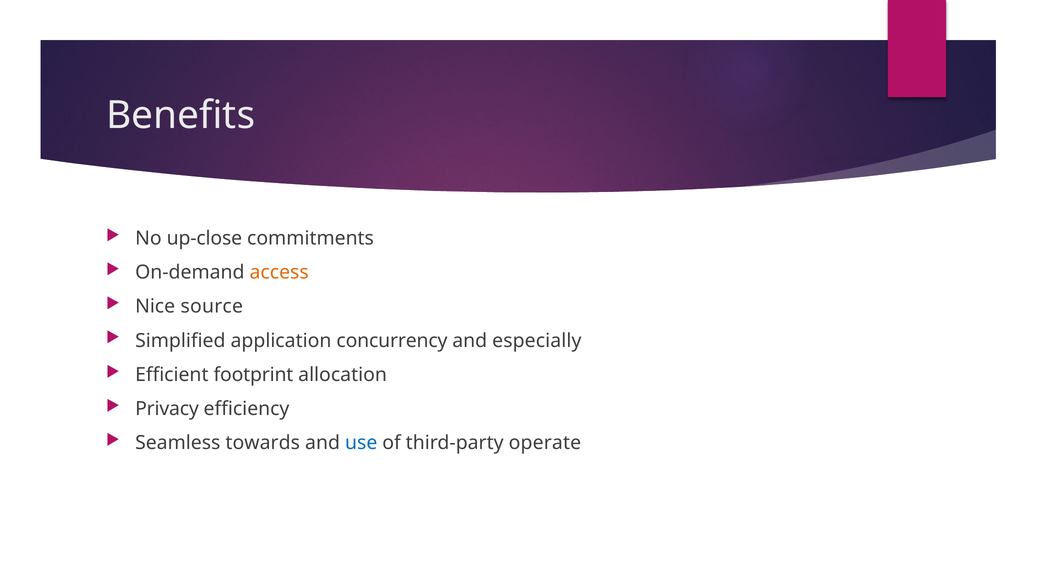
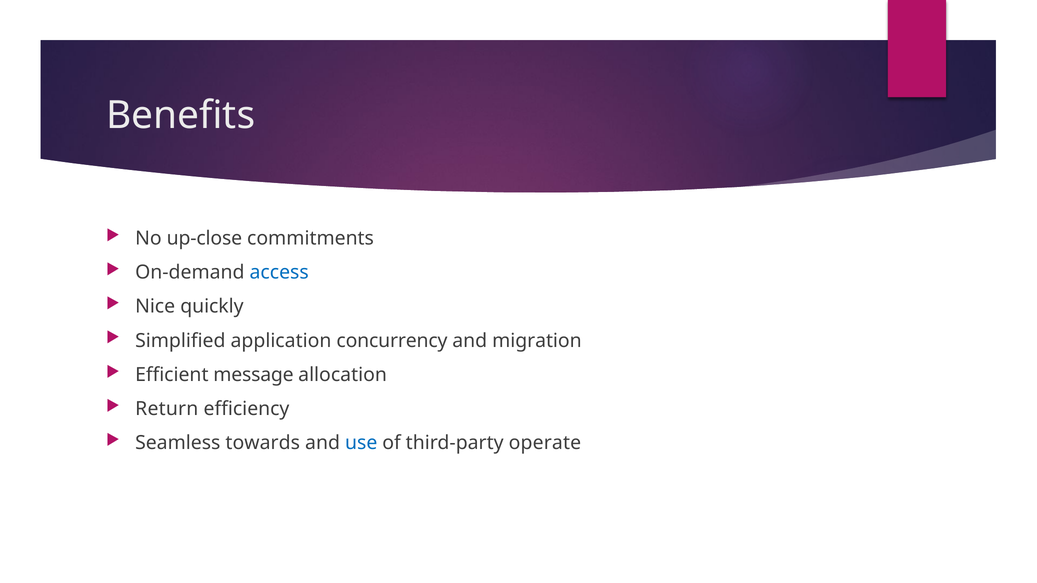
access colour: orange -> blue (279, 272)
source: source -> quickly (212, 307)
especially: especially -> migration (537, 341)
footprint: footprint -> message (253, 375)
Privacy: Privacy -> Return (167, 409)
